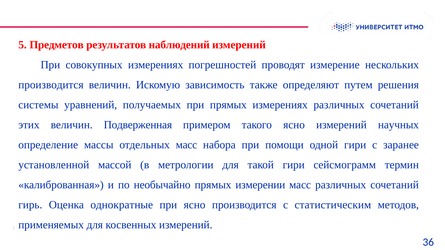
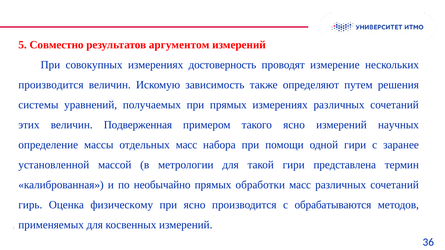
Предметов: Предметов -> Совместно (57, 45)
наблюдений: наблюдений -> аргументом (179, 45)
погрешностей: погрешностей -> достоверность (222, 65)
сейсмограмм: сейсмограмм -> представлена (345, 165)
измерении: измерении -> обработки (260, 185)
однократные: однократные -> физическому (122, 205)
статистическим: статистическим -> обрабатываются (333, 205)
